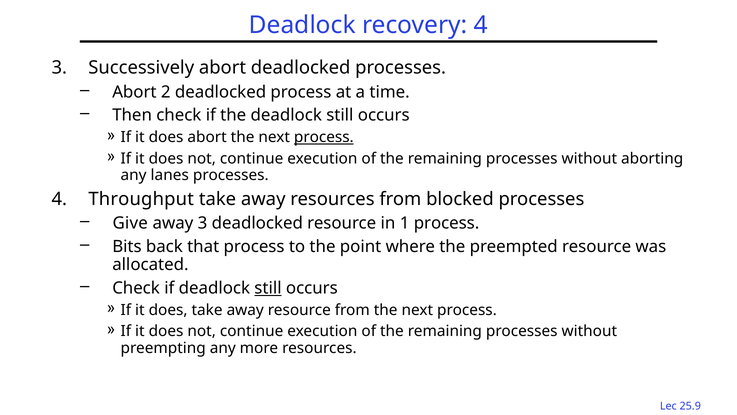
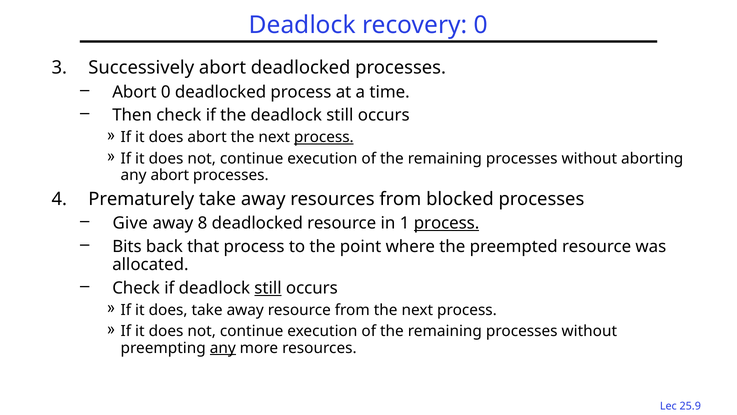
recovery 4: 4 -> 0 (481, 25)
Abort 2: 2 -> 0 (166, 92)
any lanes: lanes -> abort (170, 175)
Throughput: Throughput -> Prematurely (141, 199)
away 3: 3 -> 8 (203, 223)
process underline: none -> present (447, 223)
any underline: none -> present (223, 348)
